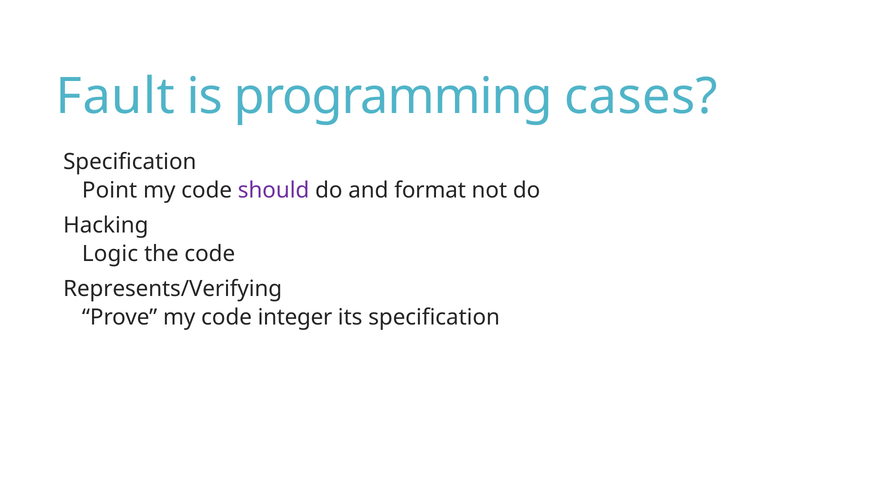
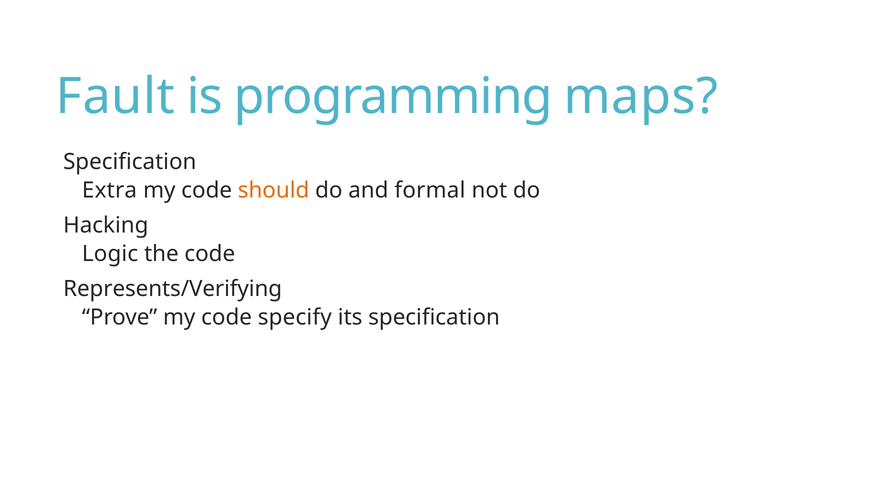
cases: cases -> maps (641, 96)
Point: Point -> Extra (110, 191)
should colour: purple -> orange (274, 191)
format: format -> formal (430, 191)
integer: integer -> specify (295, 317)
